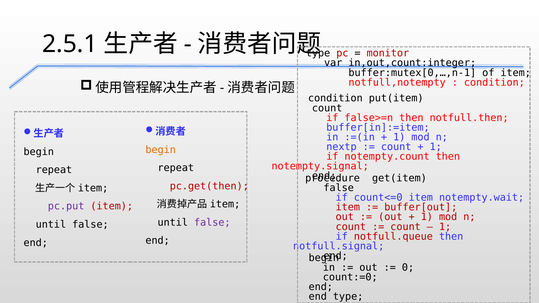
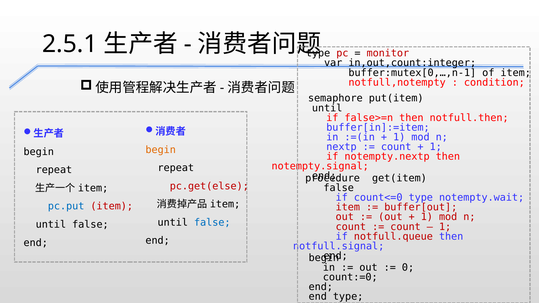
condition: condition -> semaphore (335, 98)
count: count -> until (327, 108)
notempty.count: notempty.count -> notempty.nextp (387, 157)
pc.get(then: pc.get(then -> pc.get(else (209, 186)
count<=0 item: item -> type (421, 198)
pc.put colour: purple -> blue (66, 206)
false colour: purple -> blue (212, 223)
